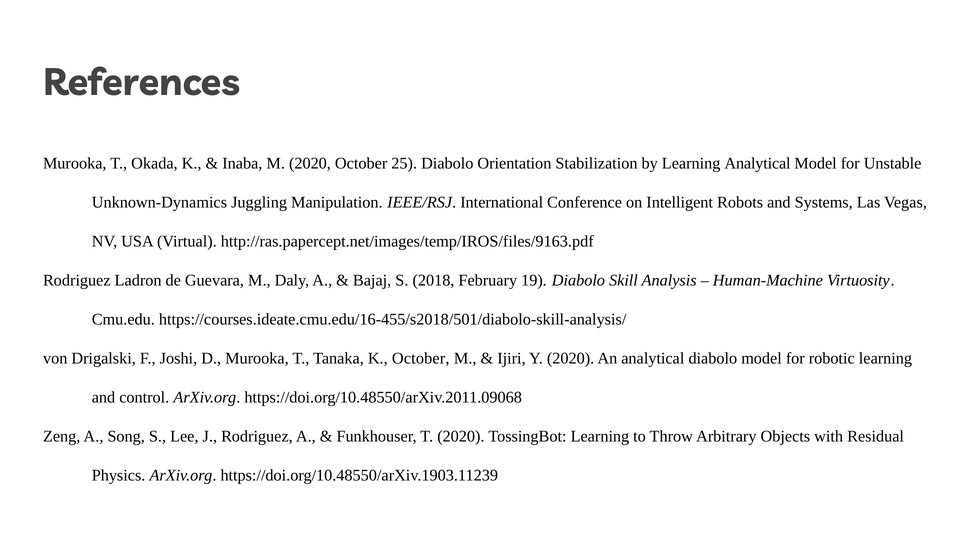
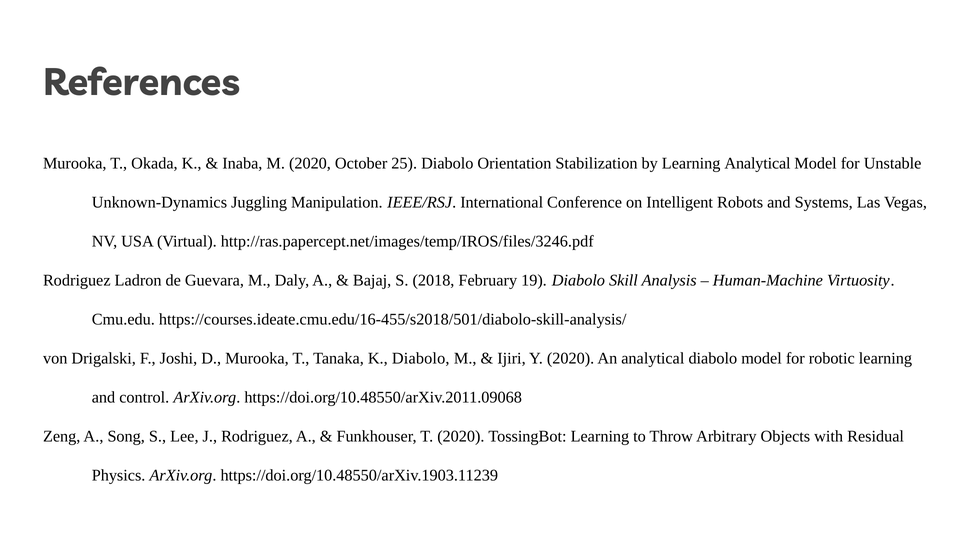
http://ras.papercept.net/images/temp/IROS/files/9163.pdf: http://ras.papercept.net/images/temp/IROS/files/9163.pdf -> http://ras.papercept.net/images/temp/IROS/files/3246.pdf (407, 241)
K October: October -> Diabolo (421, 358)
